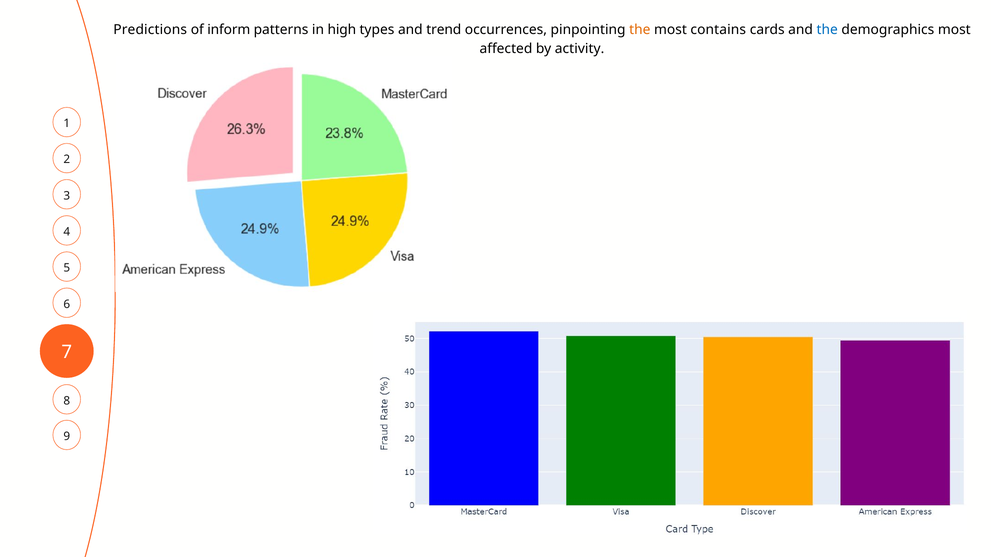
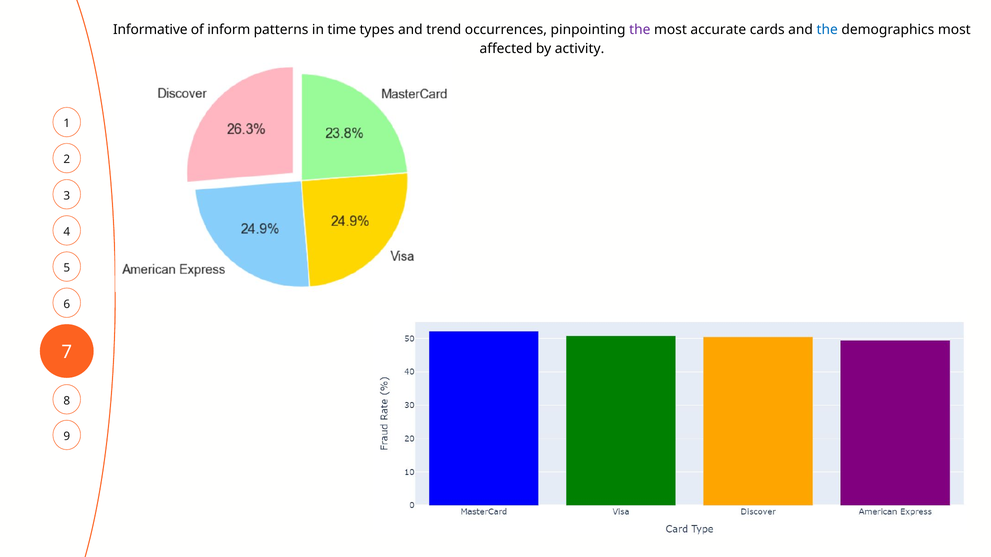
Predictions: Predictions -> Informative (150, 30)
high: high -> time (342, 30)
the colour: orange -> purple (640, 30)
contains: contains -> accurate (718, 30)
